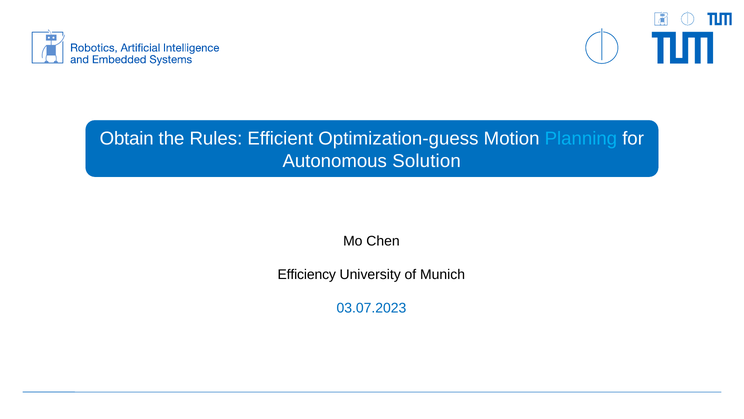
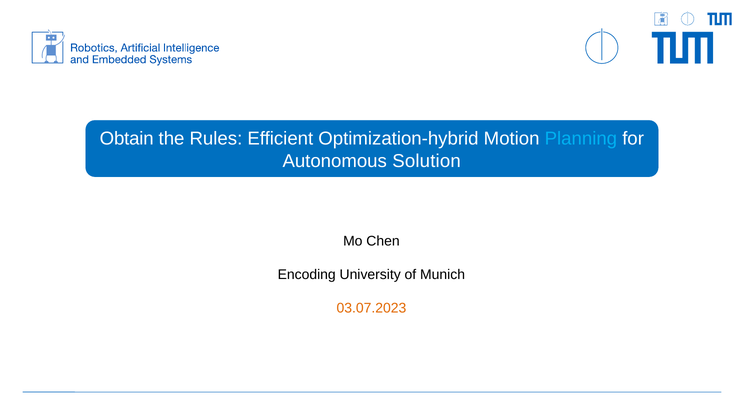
Optimization-guess: Optimization-guess -> Optimization-hybrid (398, 138)
Efficiency: Efficiency -> Encoding (307, 274)
03.07.2023 colour: blue -> orange (371, 308)
